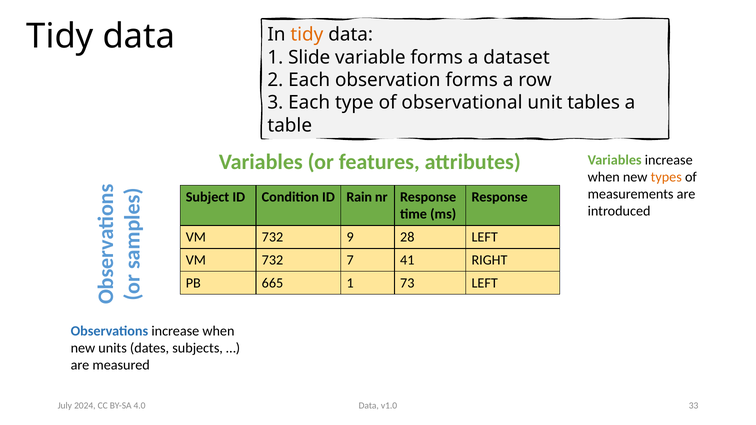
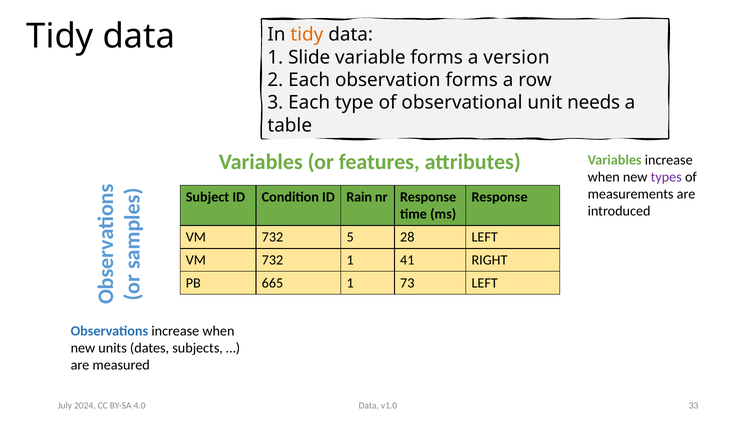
dataset: dataset -> version (516, 57)
tables: tables -> needs (594, 103)
types colour: orange -> purple (666, 177)
9: 9 -> 5 (350, 237)
732 7: 7 -> 1 (350, 260)
